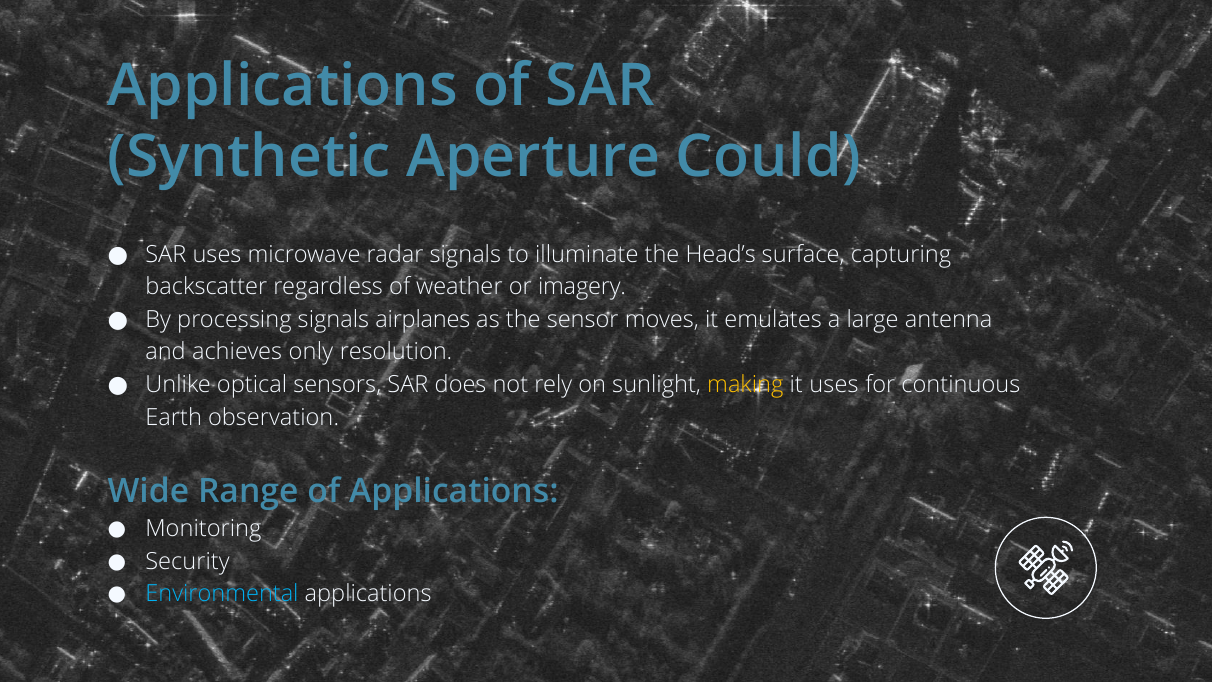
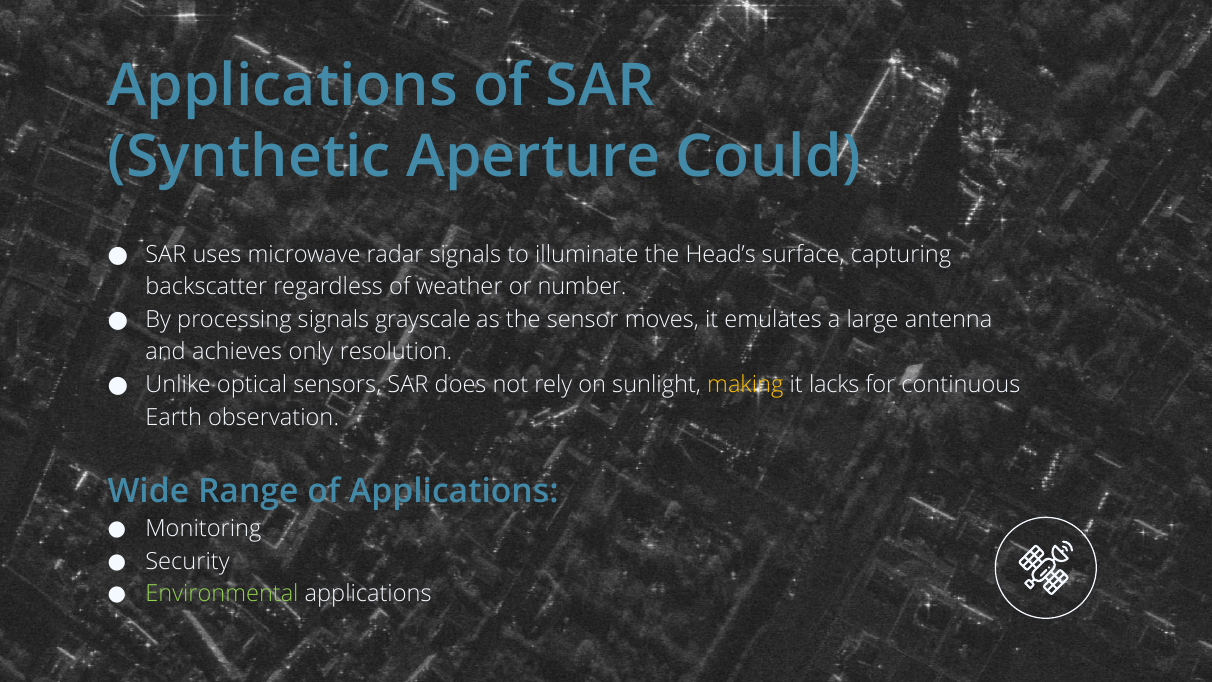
imagery: imagery -> number (582, 287)
airplanes: airplanes -> grayscale (423, 320)
it uses: uses -> lacks (834, 385)
Environmental colour: light blue -> light green (222, 594)
